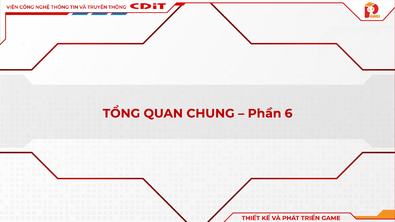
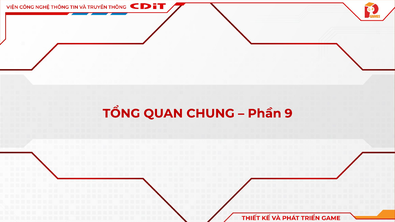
6: 6 -> 9 (289, 114)
